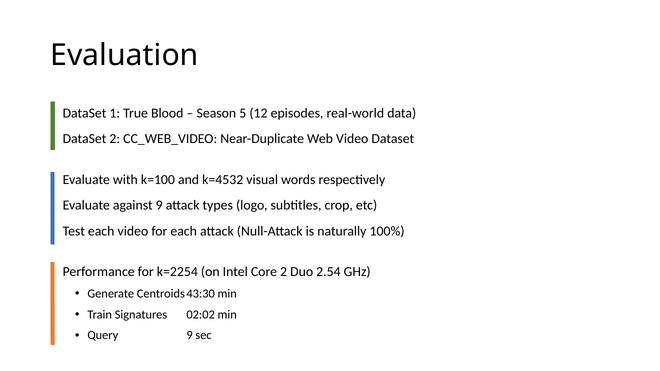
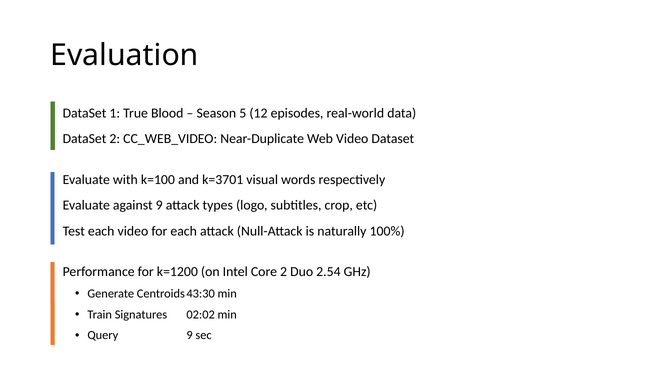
k=4532: k=4532 -> k=3701 (223, 180)
k=2254: k=2254 -> k=1200 (177, 272)
